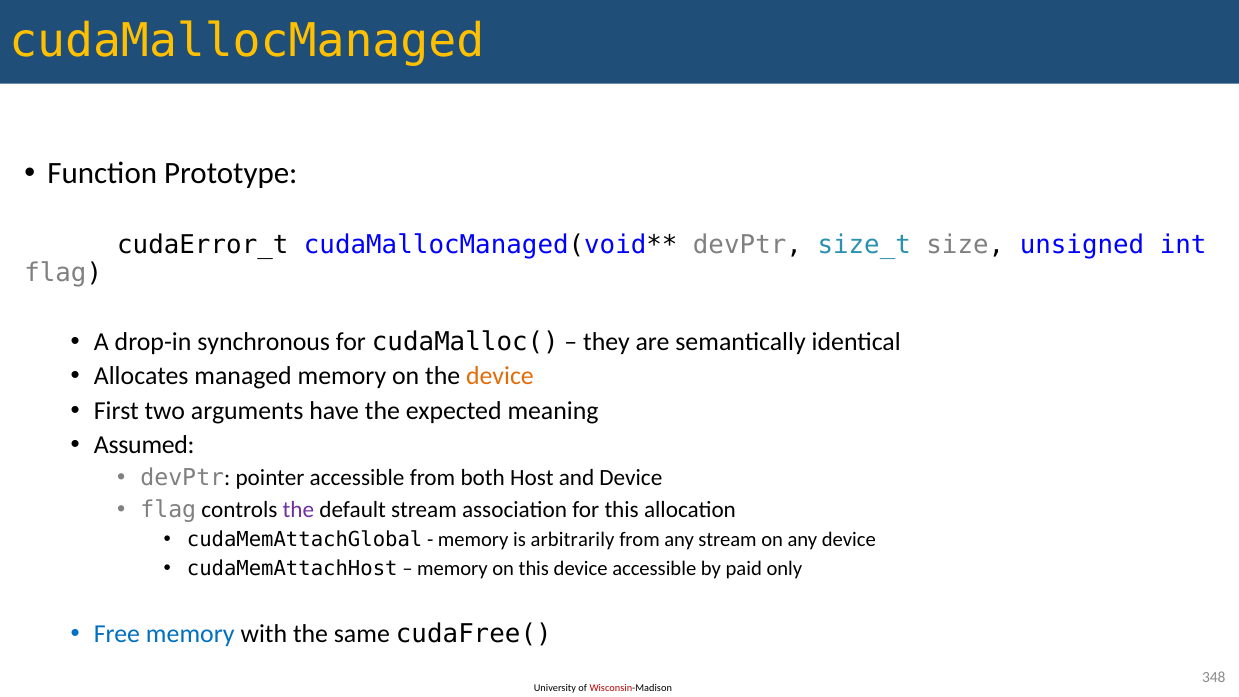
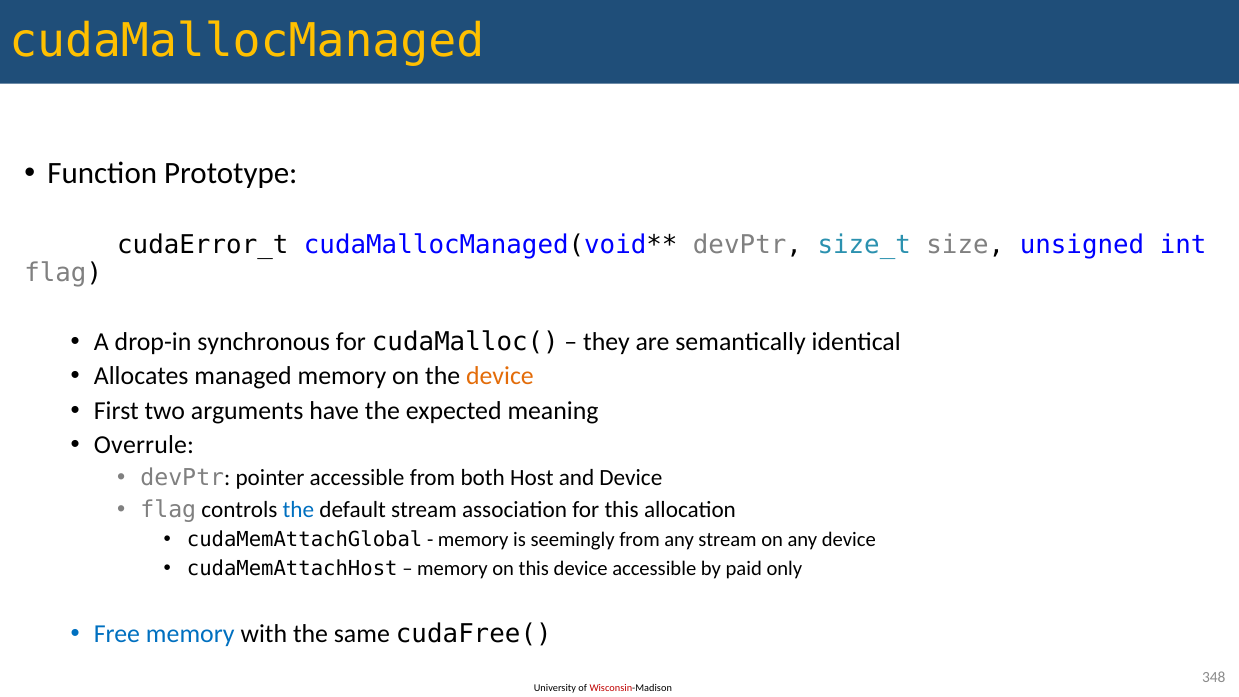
Assumed: Assumed -> Overrule (144, 445)
the colour: purple -> blue (298, 510)
arbitrarily: arbitrarily -> seemingly (573, 540)
